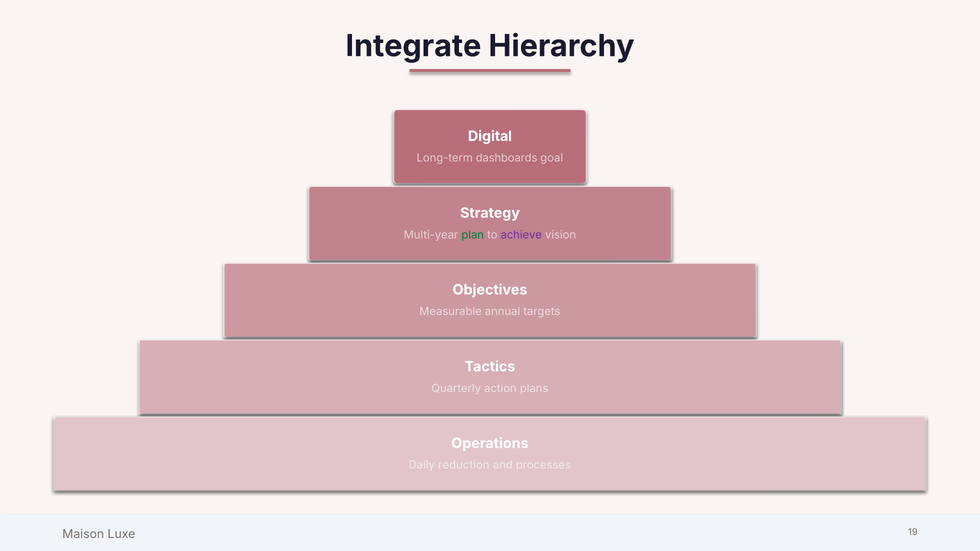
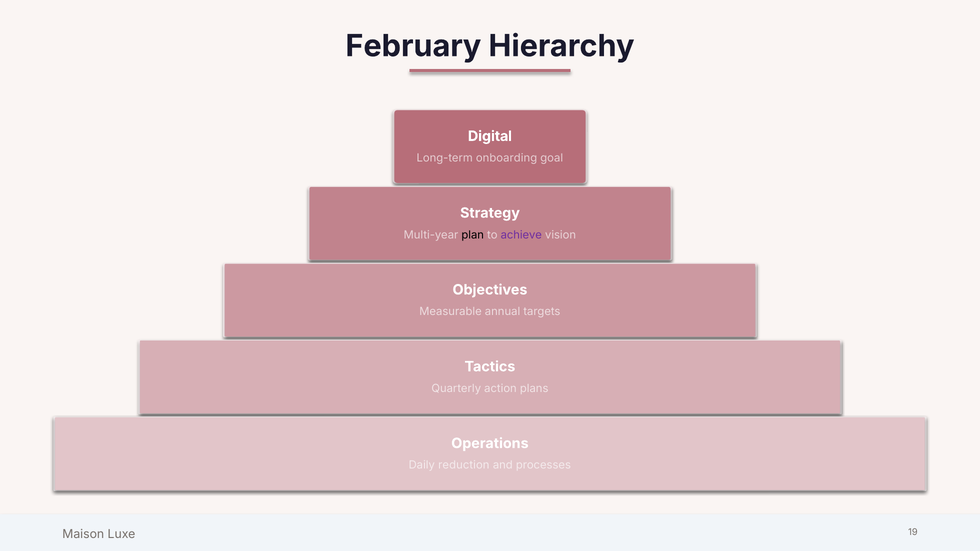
Integrate: Integrate -> February (413, 46)
dashboards: dashboards -> onboarding (507, 158)
plan colour: green -> black (473, 235)
